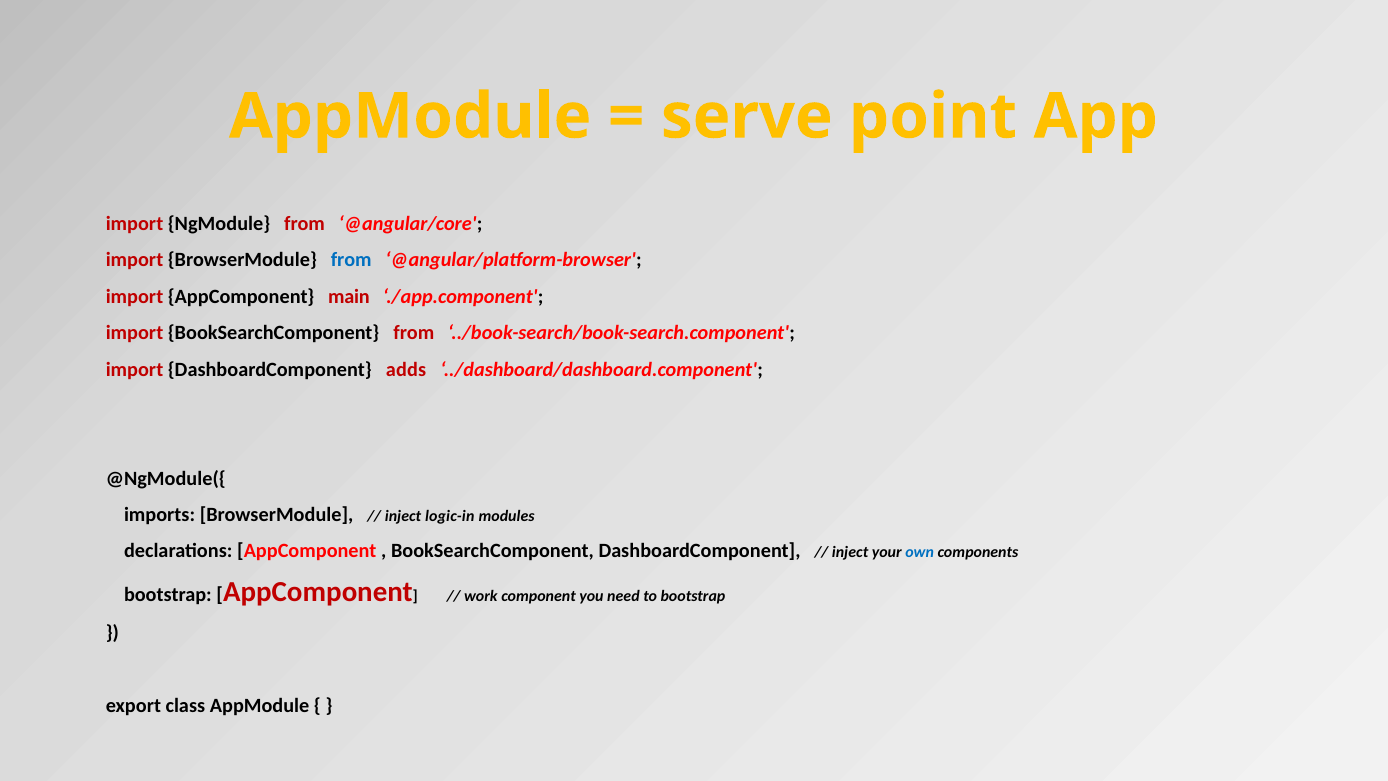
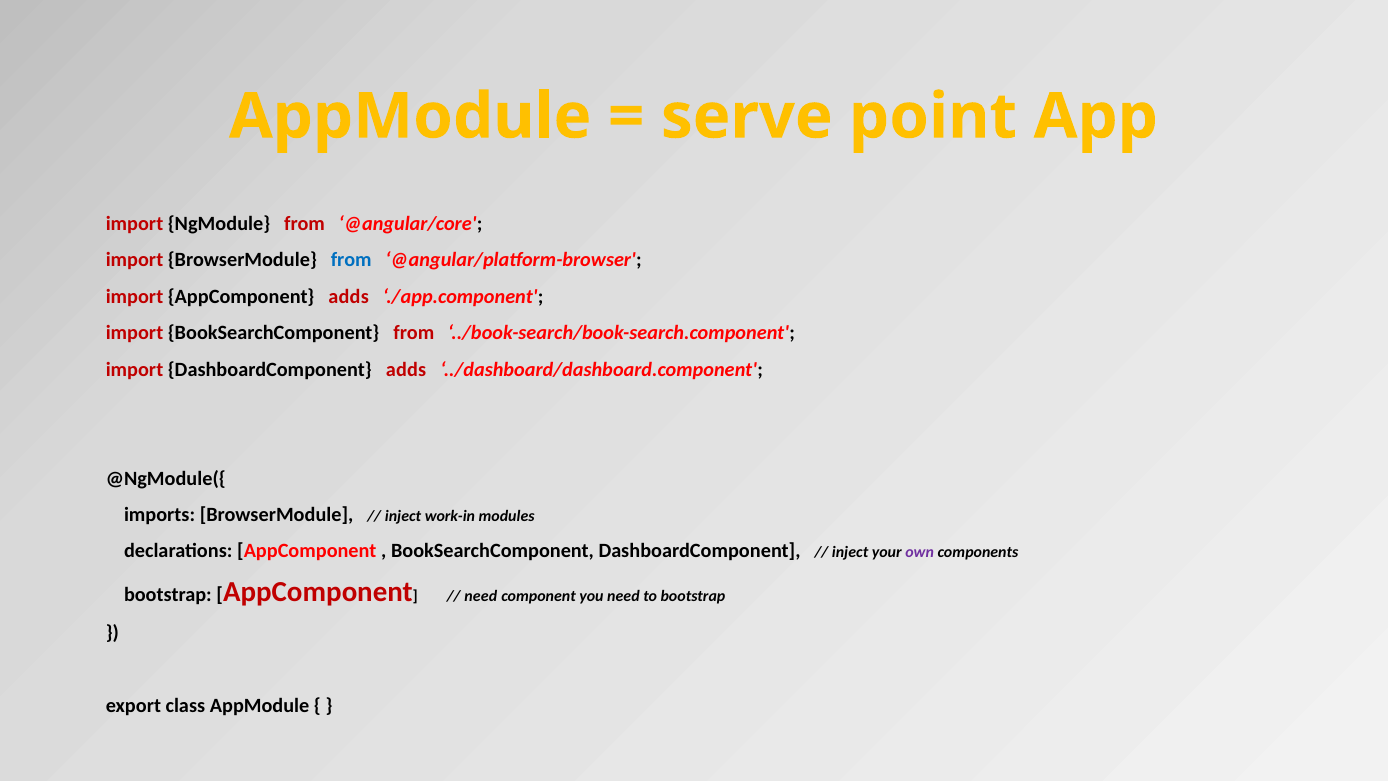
AppComponent main: main -> adds (349, 297)
logic-in: logic-in -> work-in (450, 516)
own colour: blue -> purple (920, 552)
work: work -> need (481, 596)
